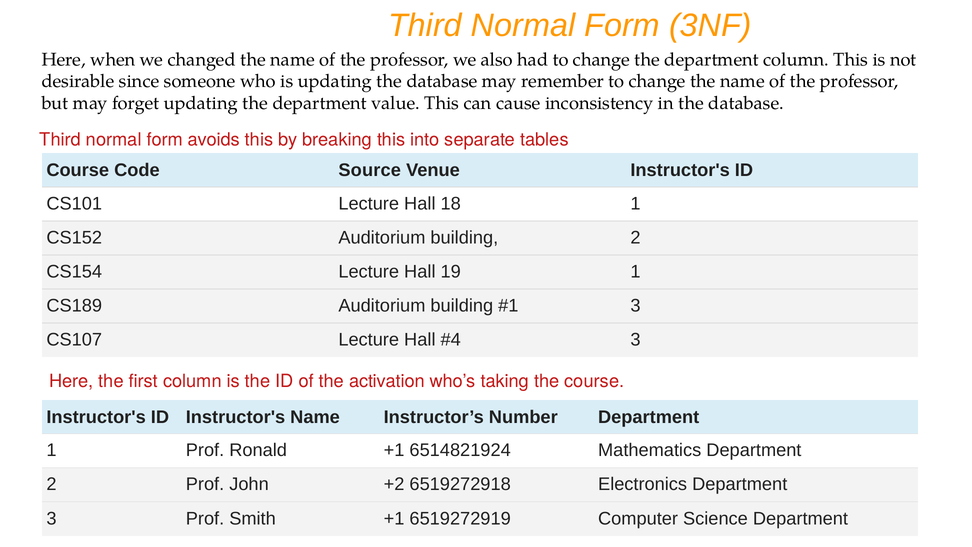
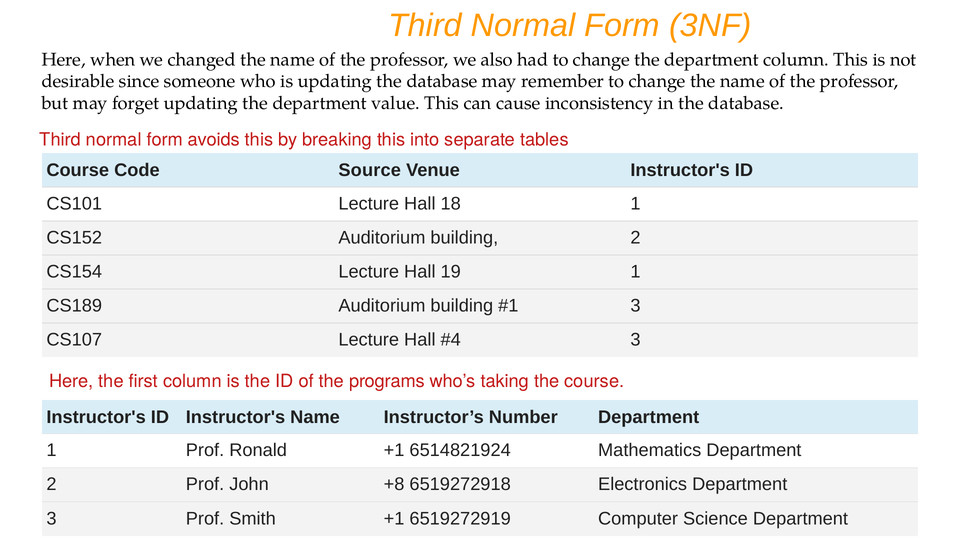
activation: activation -> programs (387, 381)
+2: +2 -> +8 (394, 484)
